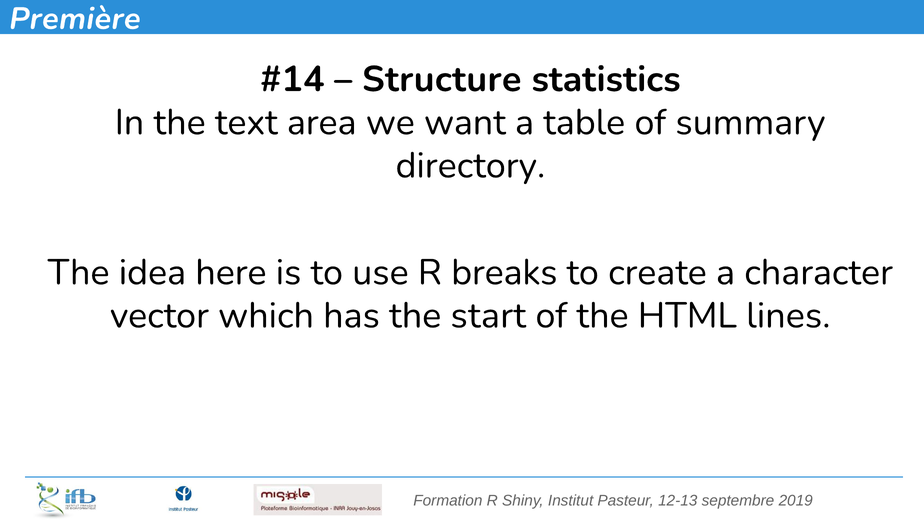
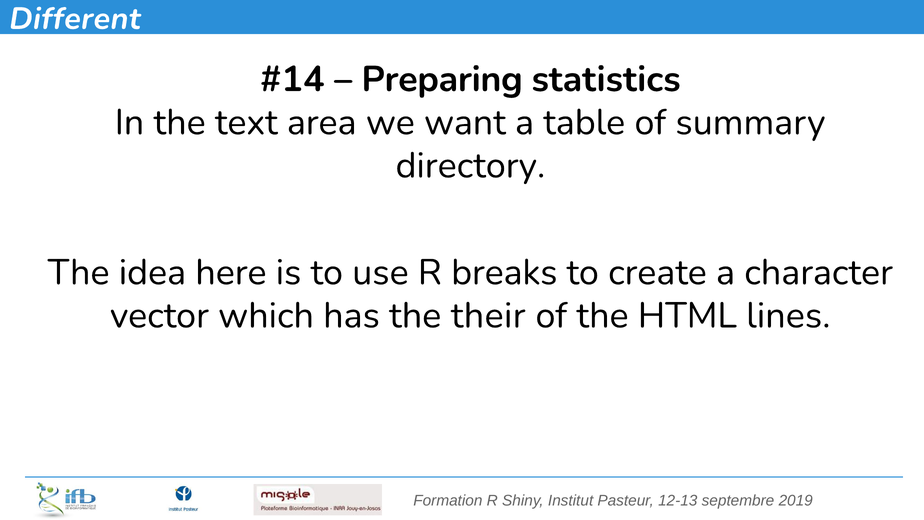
Première: Première -> Different (75, 19)
Structure: Structure -> Preparing (442, 79)
start: start -> their (488, 315)
